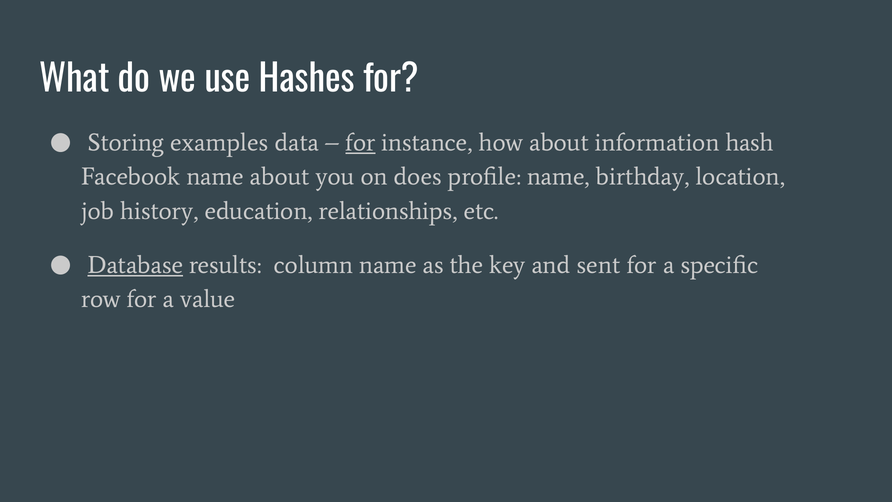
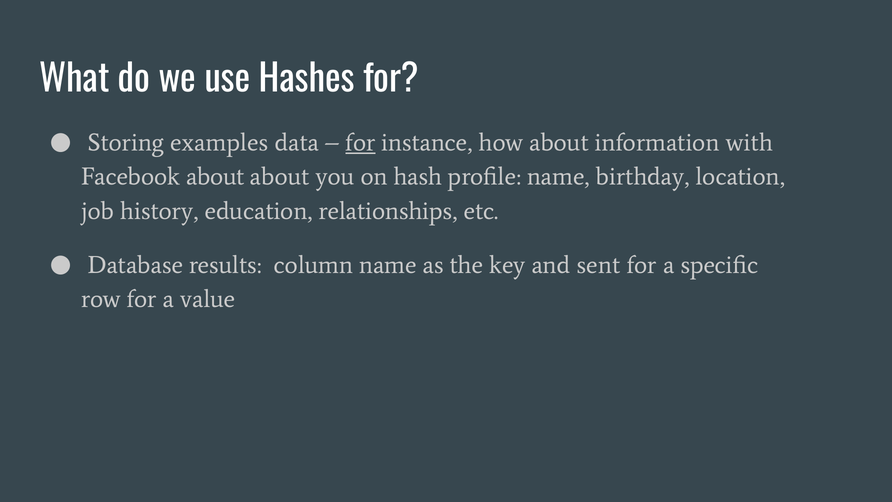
hash: hash -> with (749, 142)
Facebook name: name -> about (215, 177)
does: does -> hash (418, 177)
Database underline: present -> none (135, 265)
